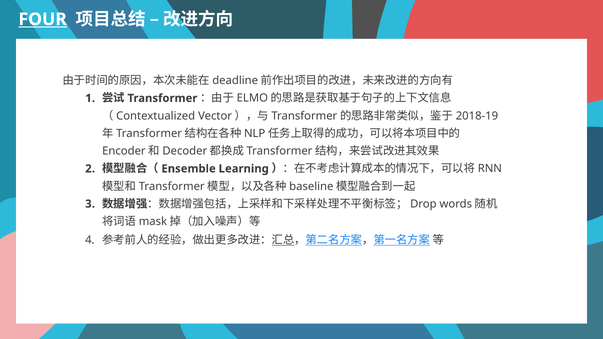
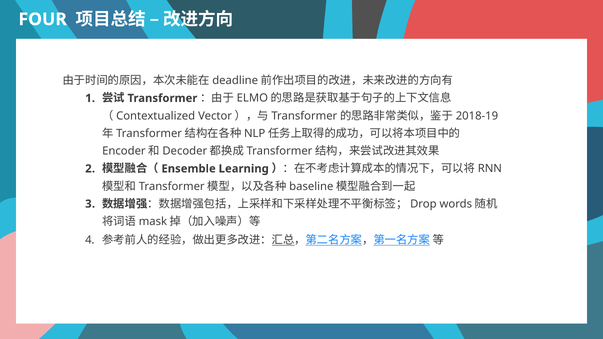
FOUR underline: present -> none (43, 19)
